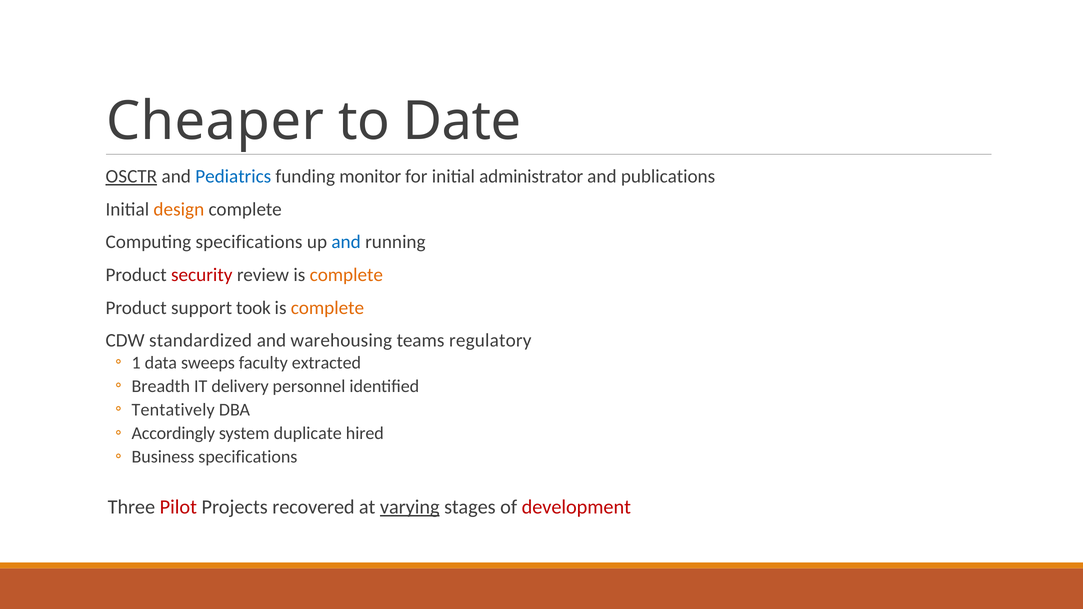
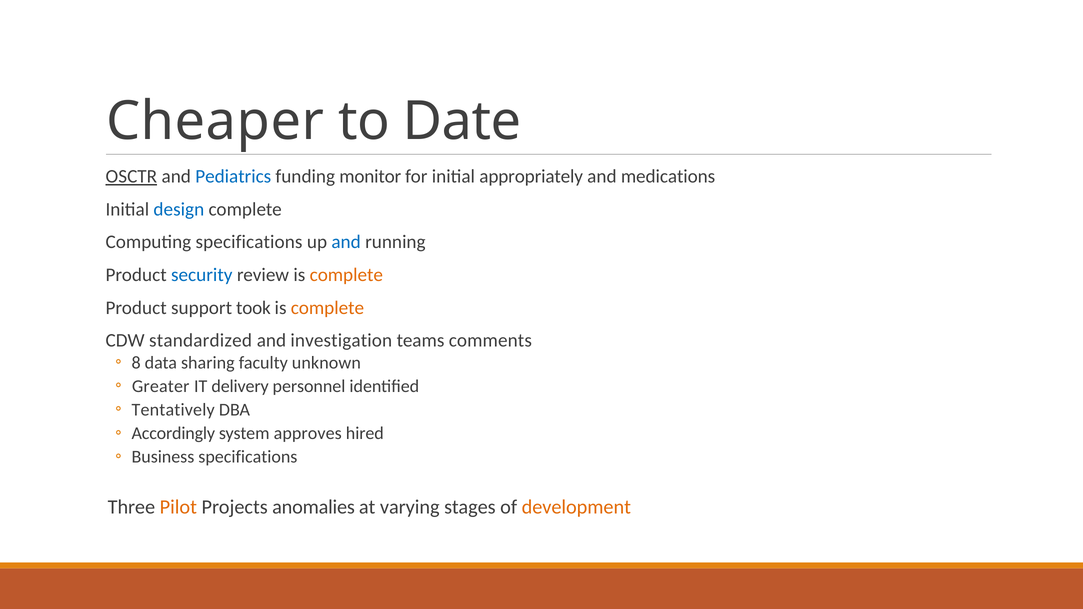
administrator: administrator -> appropriately (531, 177)
publications: publications -> medications (668, 177)
design colour: orange -> blue (179, 209)
security colour: red -> blue (202, 275)
warehousing: warehousing -> investigation (341, 341)
regulatory: regulatory -> comments (490, 341)
1: 1 -> 8 (136, 363)
sweeps: sweeps -> sharing (208, 363)
extracted: extracted -> unknown (326, 363)
Breadth: Breadth -> Greater (161, 386)
duplicate: duplicate -> approves (308, 434)
Pilot colour: red -> orange (178, 507)
recovered: recovered -> anomalies (314, 507)
varying underline: present -> none (410, 507)
development colour: red -> orange (576, 507)
